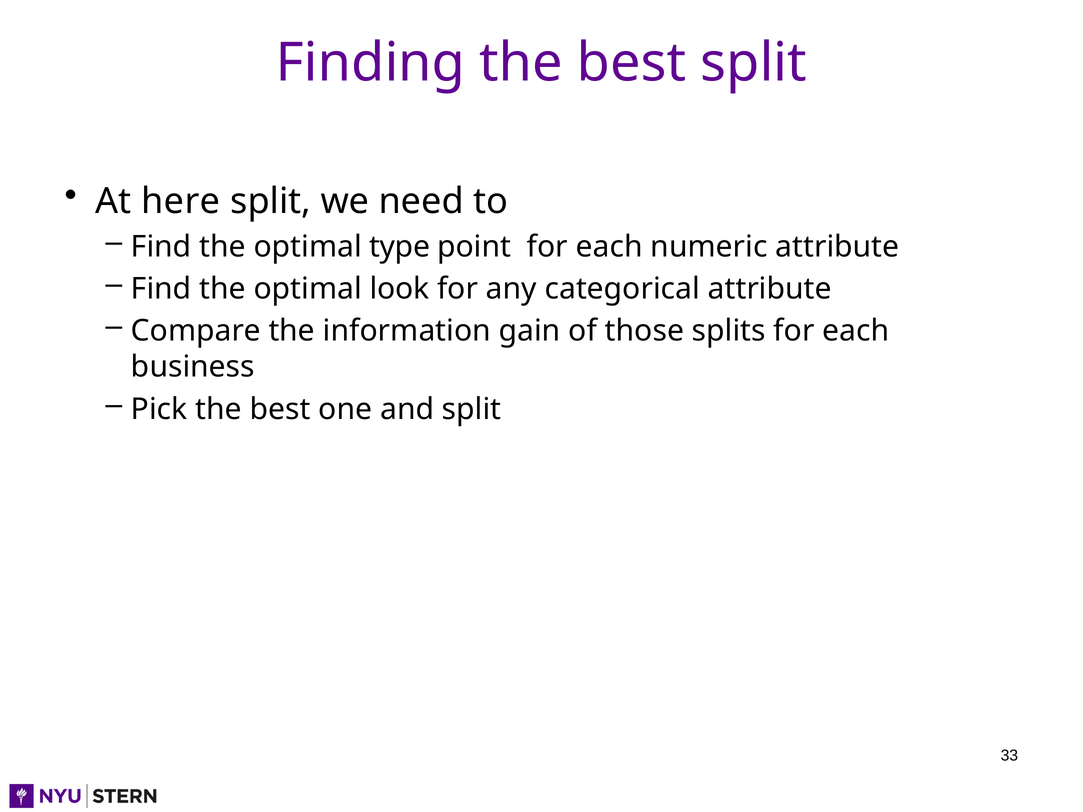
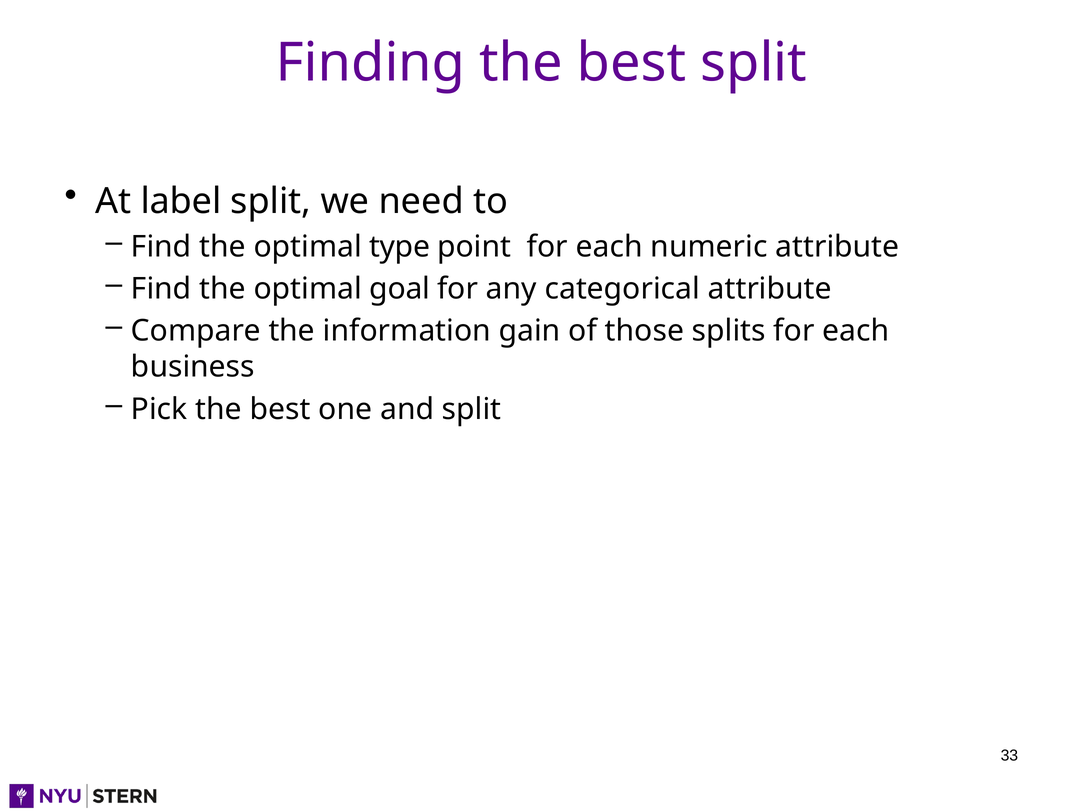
here: here -> label (181, 201)
look: look -> goal (400, 289)
